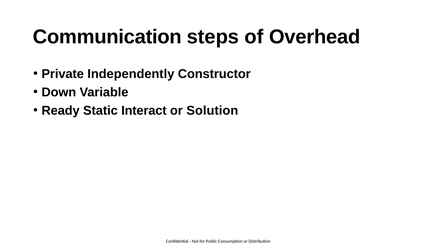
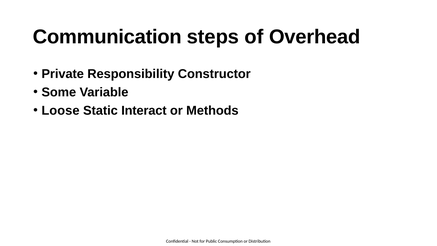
Independently: Independently -> Responsibility (131, 74)
Down: Down -> Some (59, 92)
Ready: Ready -> Loose (61, 111)
Solution: Solution -> Methods (212, 111)
